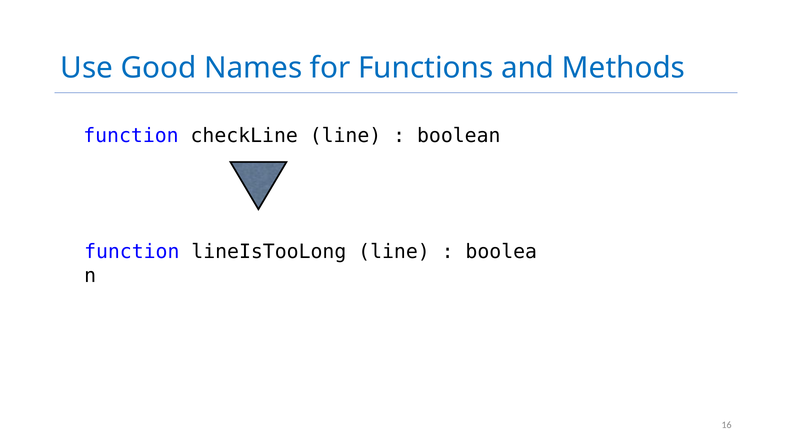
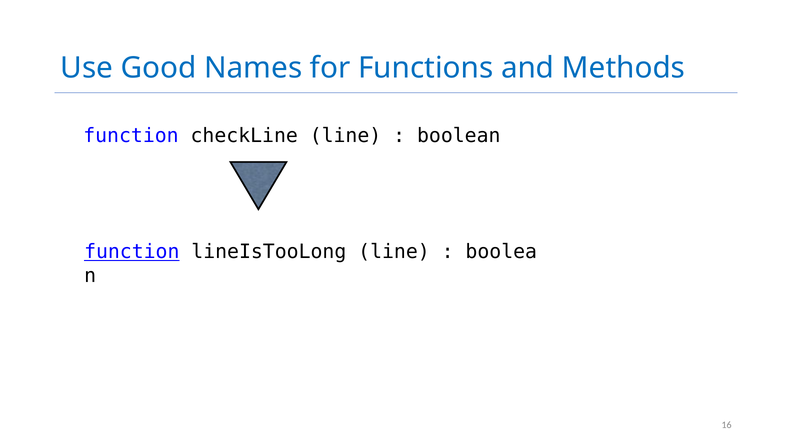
function underline: none -> present (132, 252)
